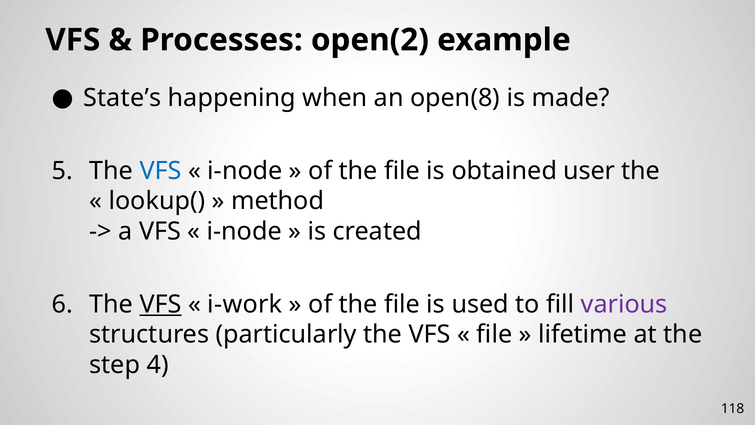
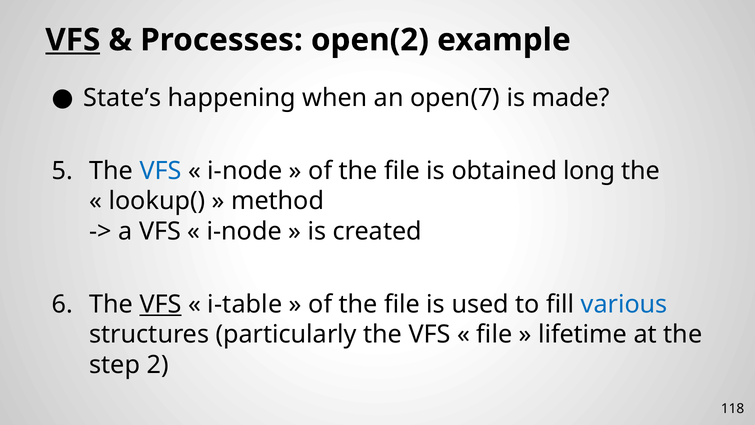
VFS underline: none -> present (73, 40)
open(8: open(8 -> open(7 (455, 98)
user: user -> long (589, 171)
i-work: i-work -> i-table (245, 304)
various colour: purple -> blue (624, 304)
4: 4 -> 2 (158, 365)
